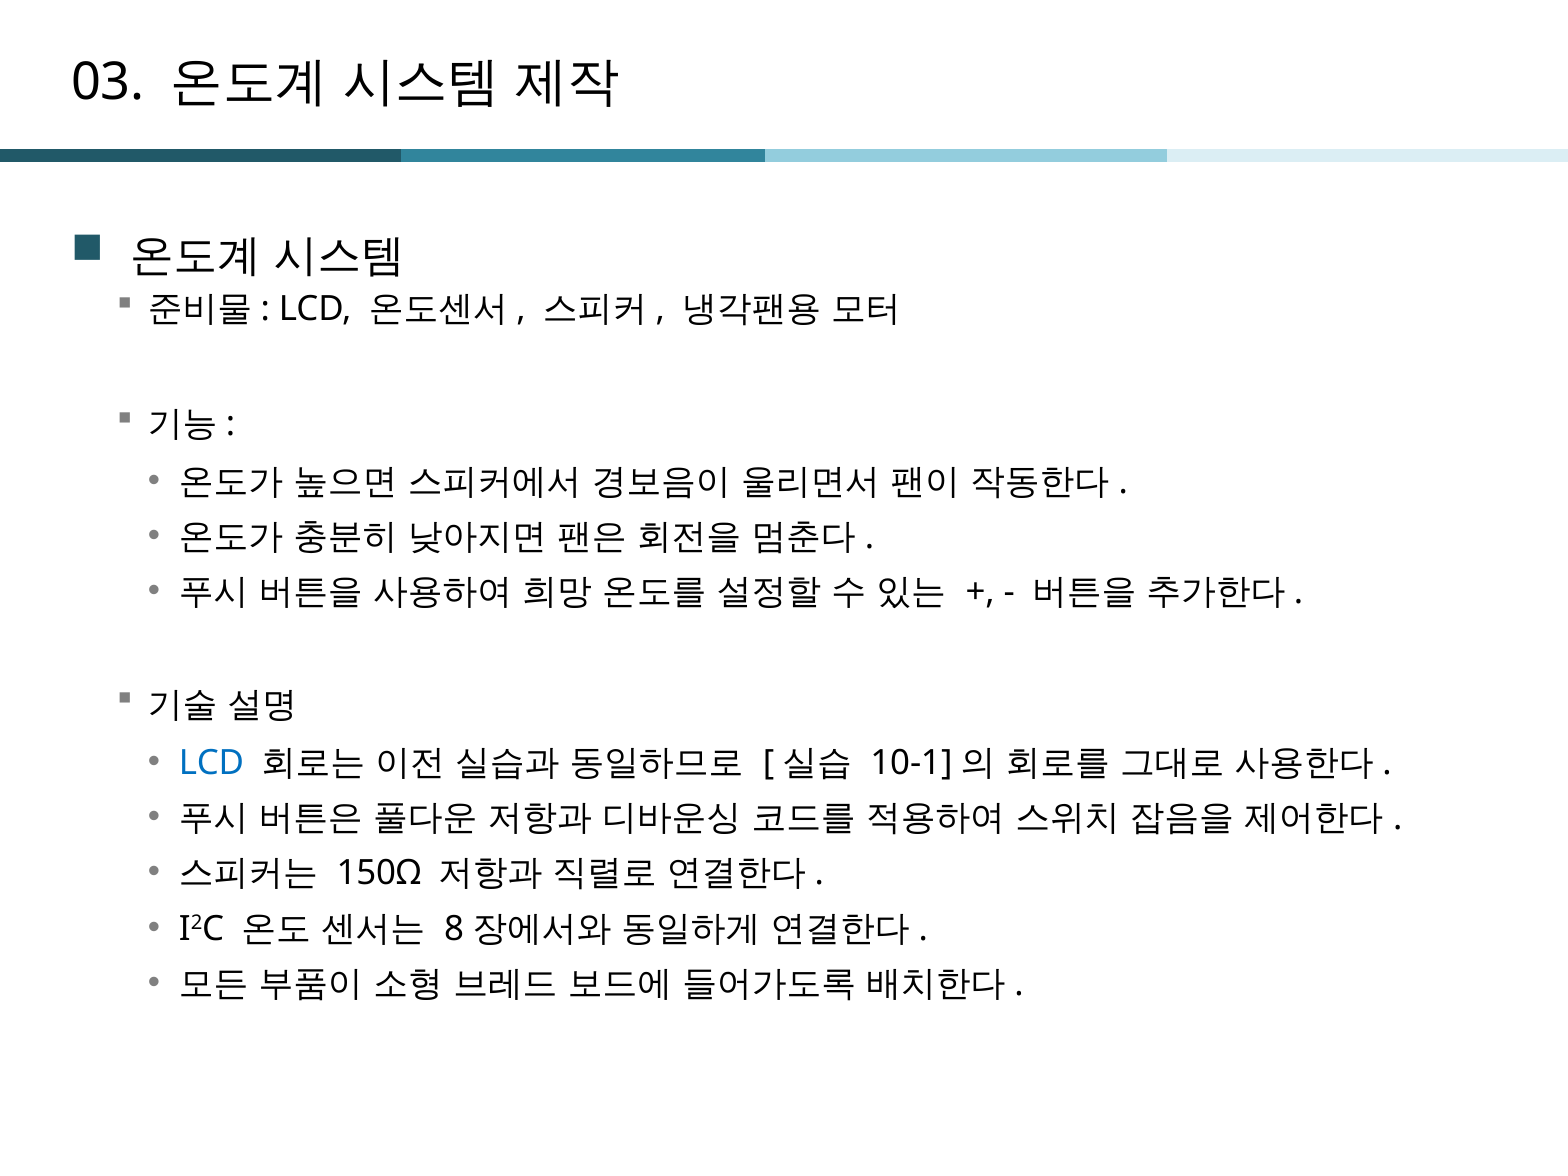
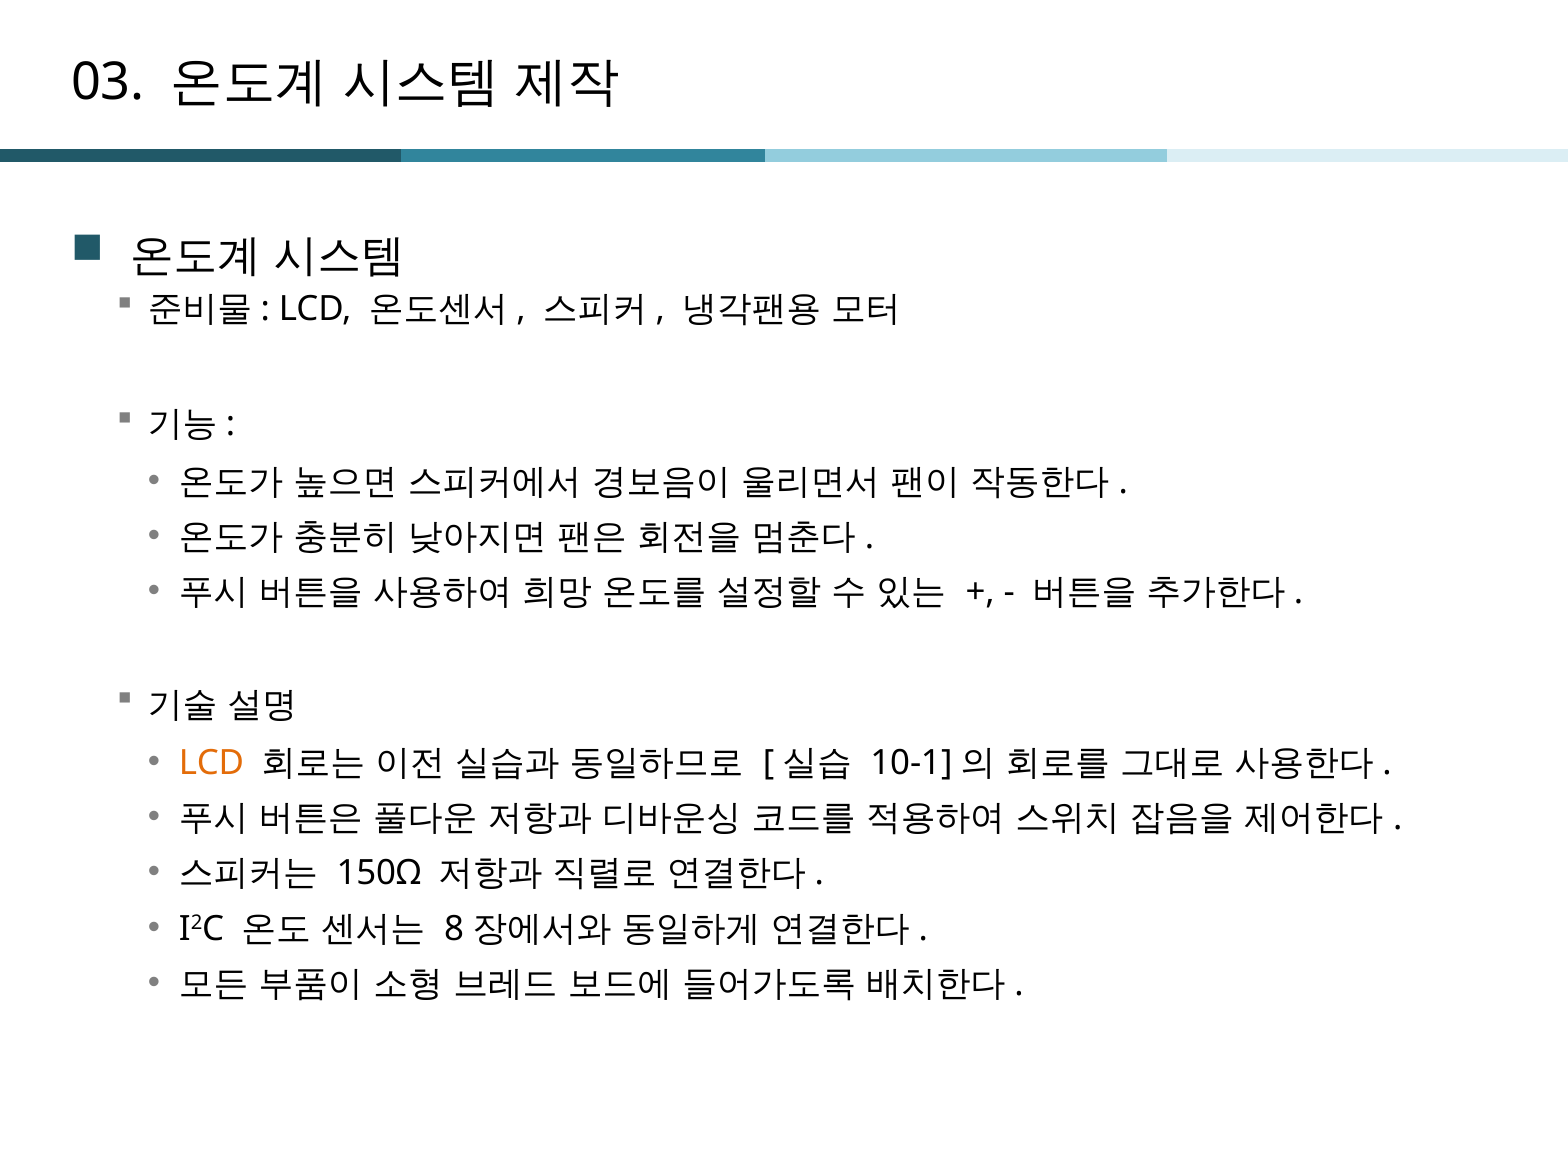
LCD colour: blue -> orange (212, 763)
